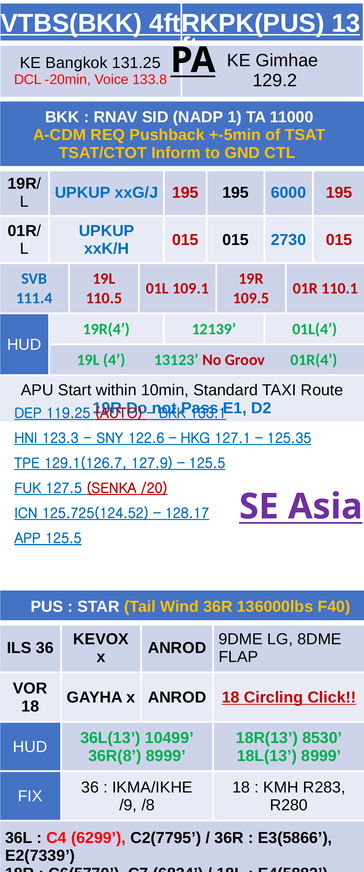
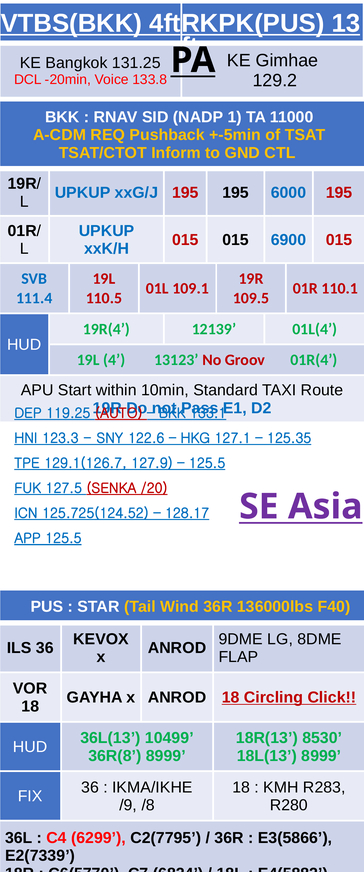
2730: 2730 -> 6900 (289, 239)
